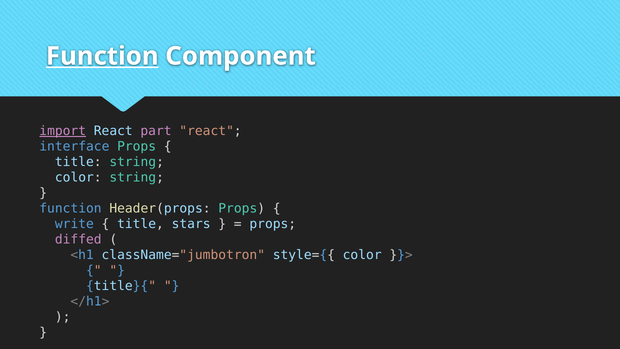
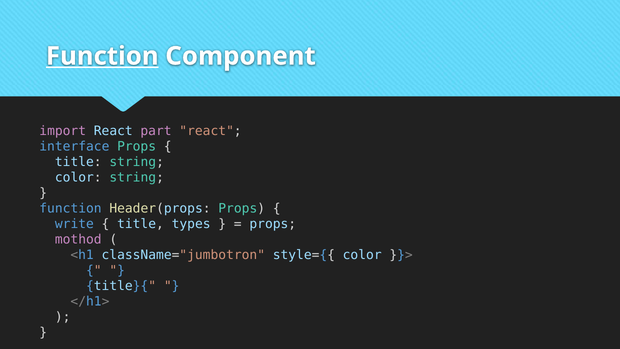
import underline: present -> none (63, 131)
stars: stars -> types (191, 224)
diffed: diffed -> mothod (78, 239)
